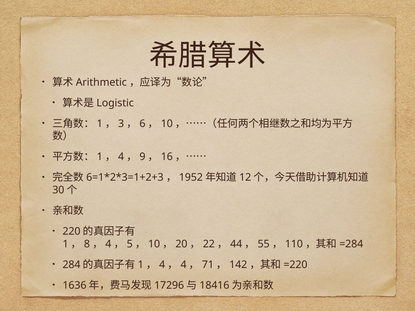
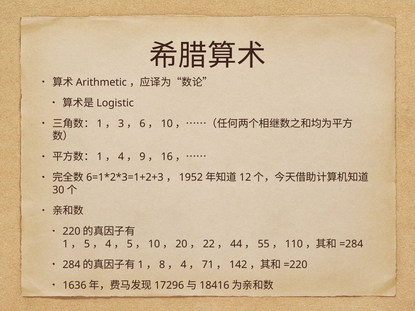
8: 8 -> 5 (87, 244)
4: 4 -> 8 (162, 265)
